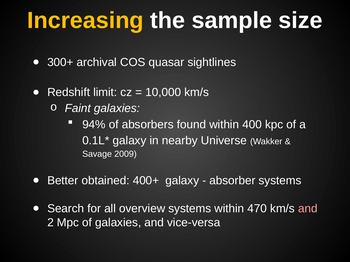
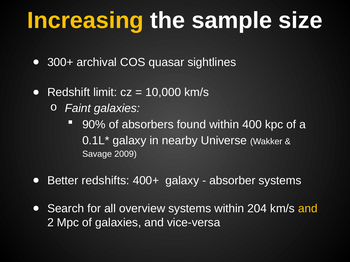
94%: 94% -> 90% (94, 125)
obtained: obtained -> redshifts (106, 181)
470: 470 -> 204 (257, 209)
and colour: pink -> yellow (308, 209)
